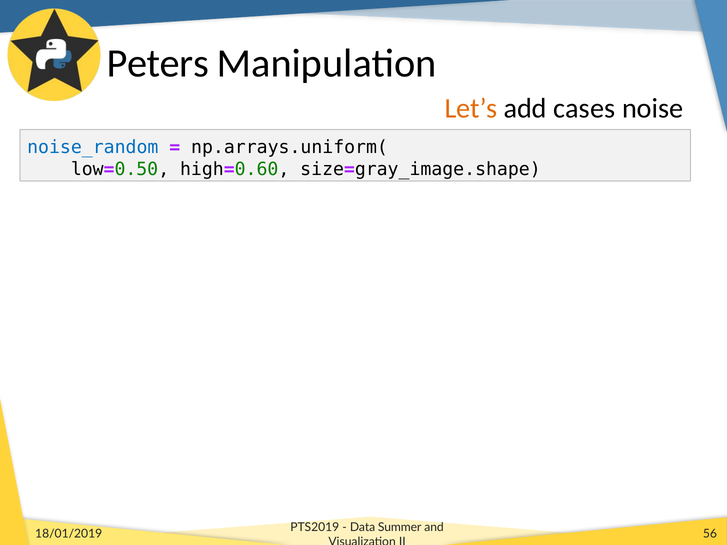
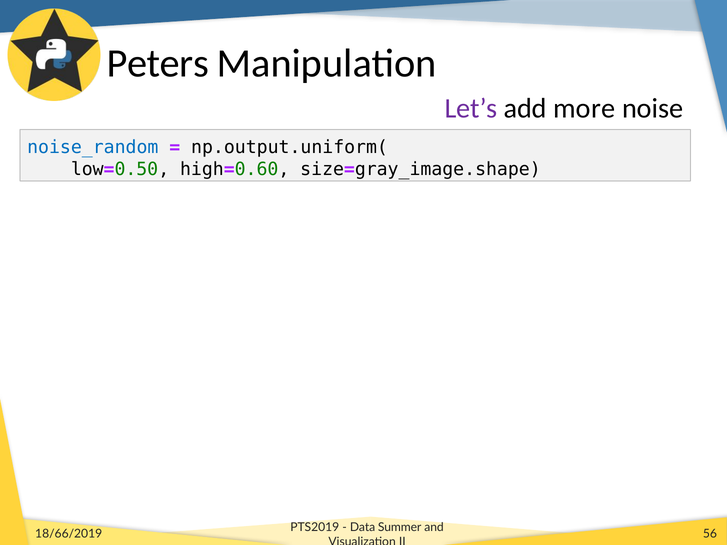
Let’s colour: orange -> purple (471, 109)
cases: cases -> more (584, 109)
np.arrays.uniform(: np.arrays.uniform( -> np.output.uniform( (290, 147)
18/01/2019: 18/01/2019 -> 18/66/2019 (69, 534)
